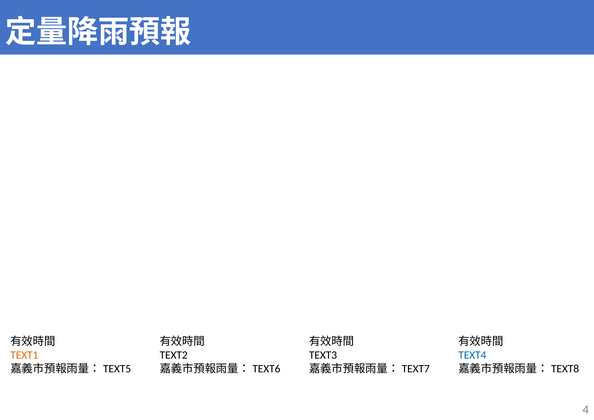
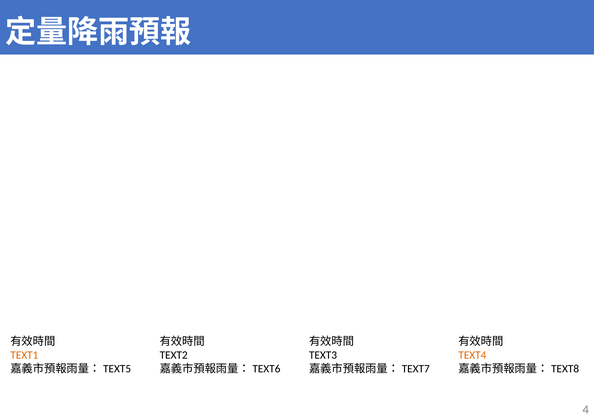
TEXT4 colour: blue -> orange (472, 355)
